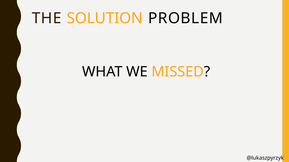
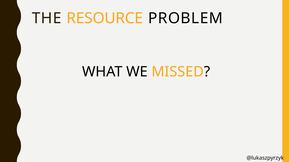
SOLUTION: SOLUTION -> RESOURCE (105, 18)
